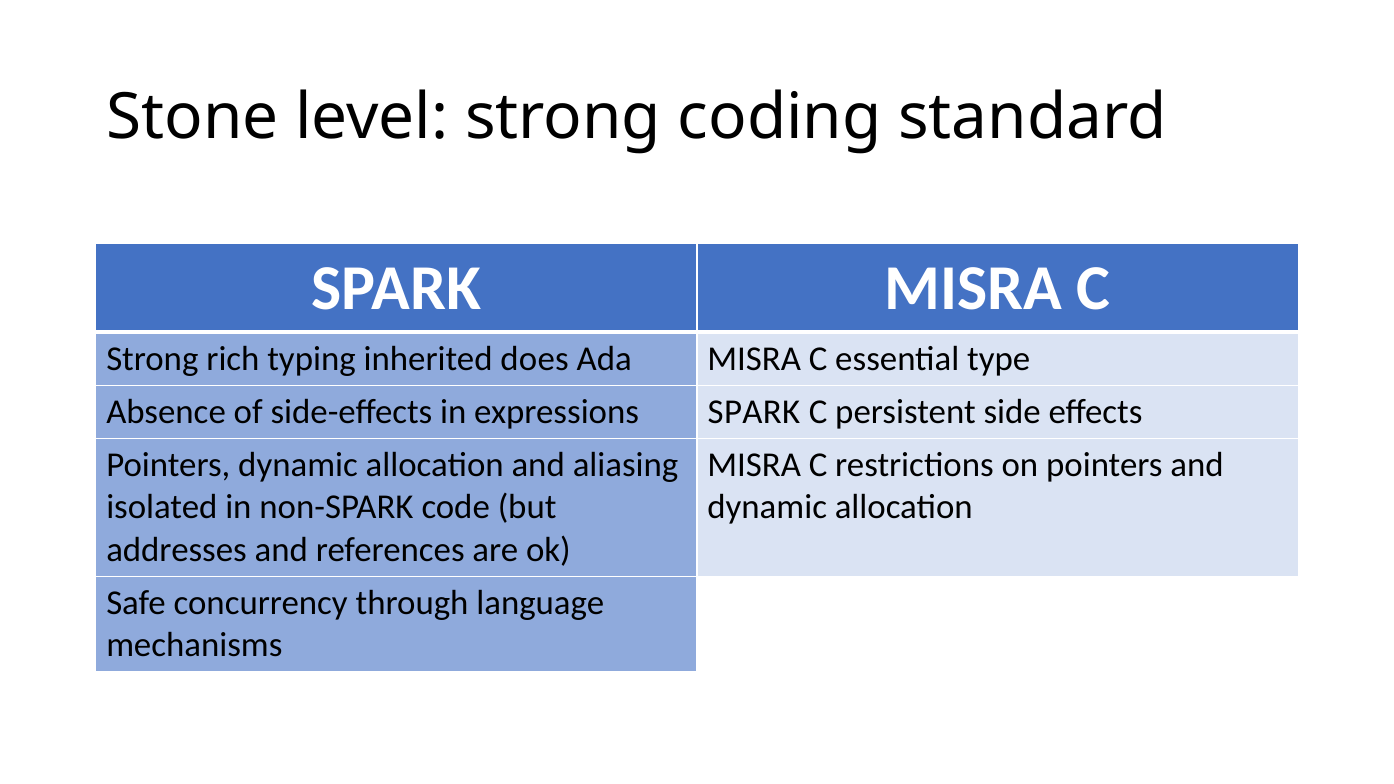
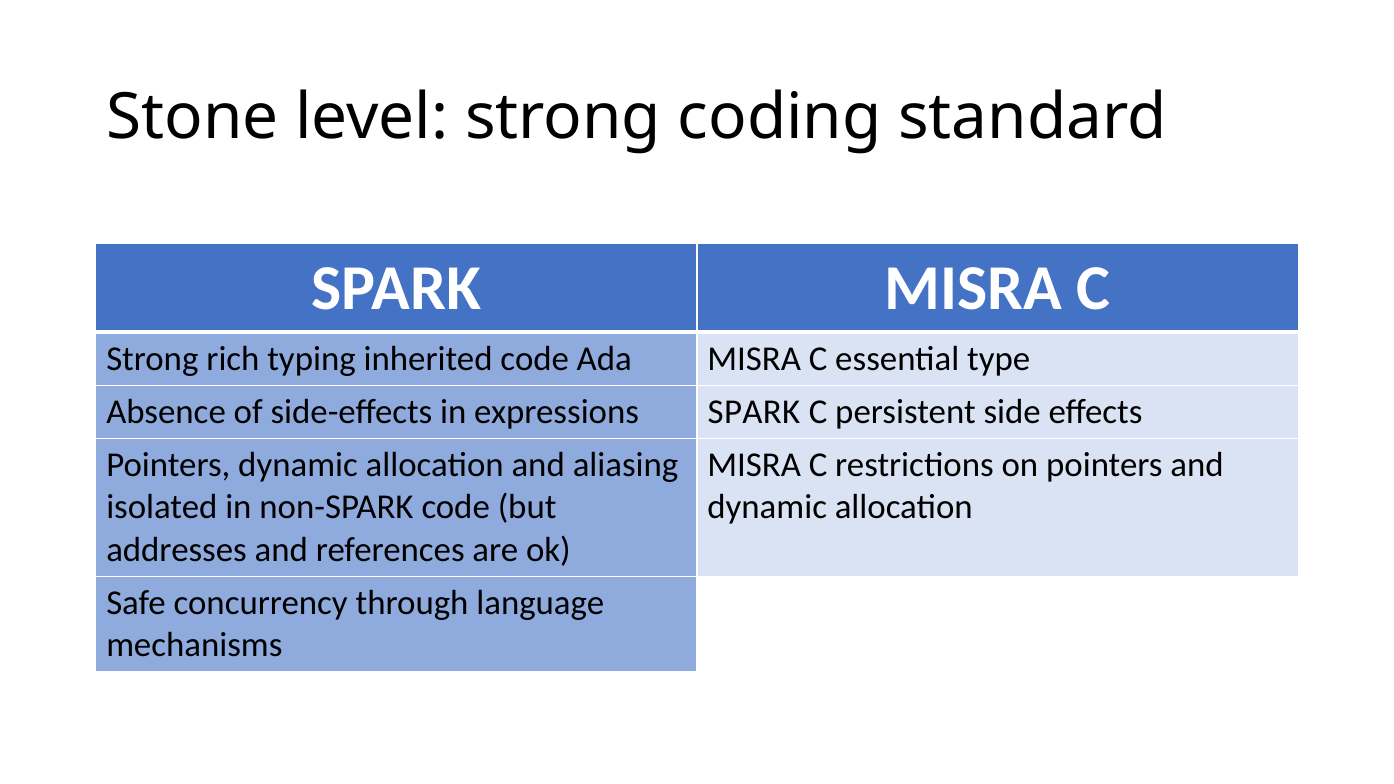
inherited does: does -> code (535, 359)
